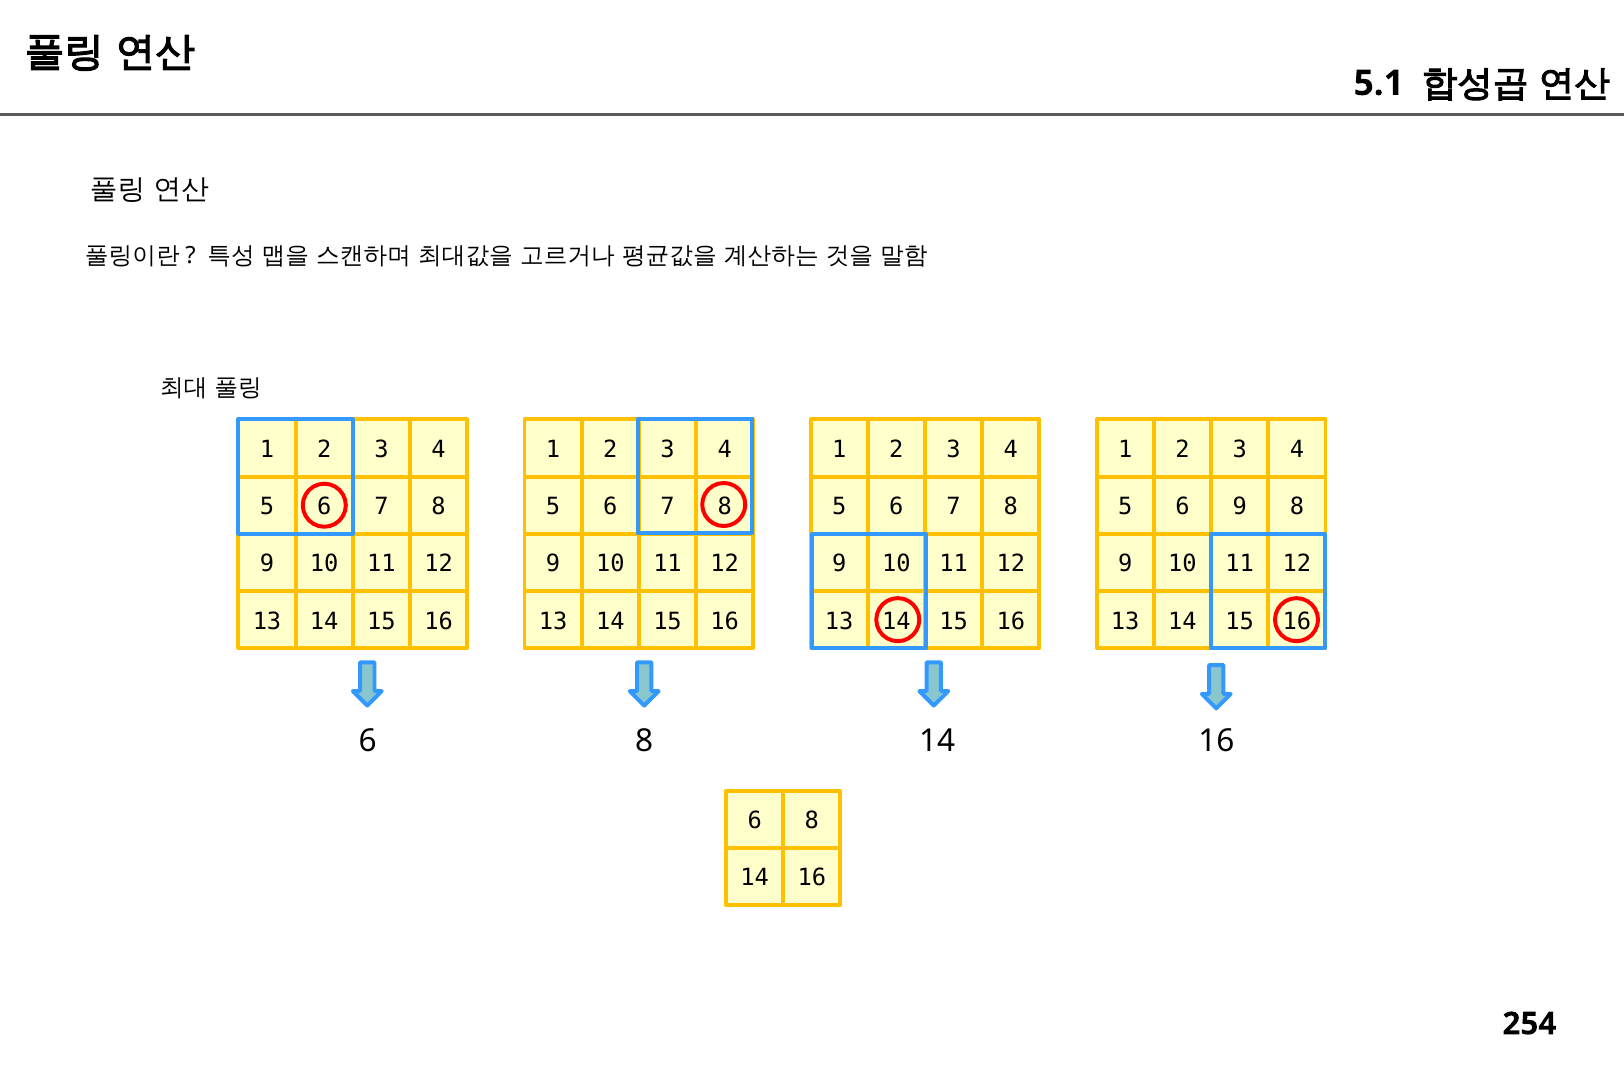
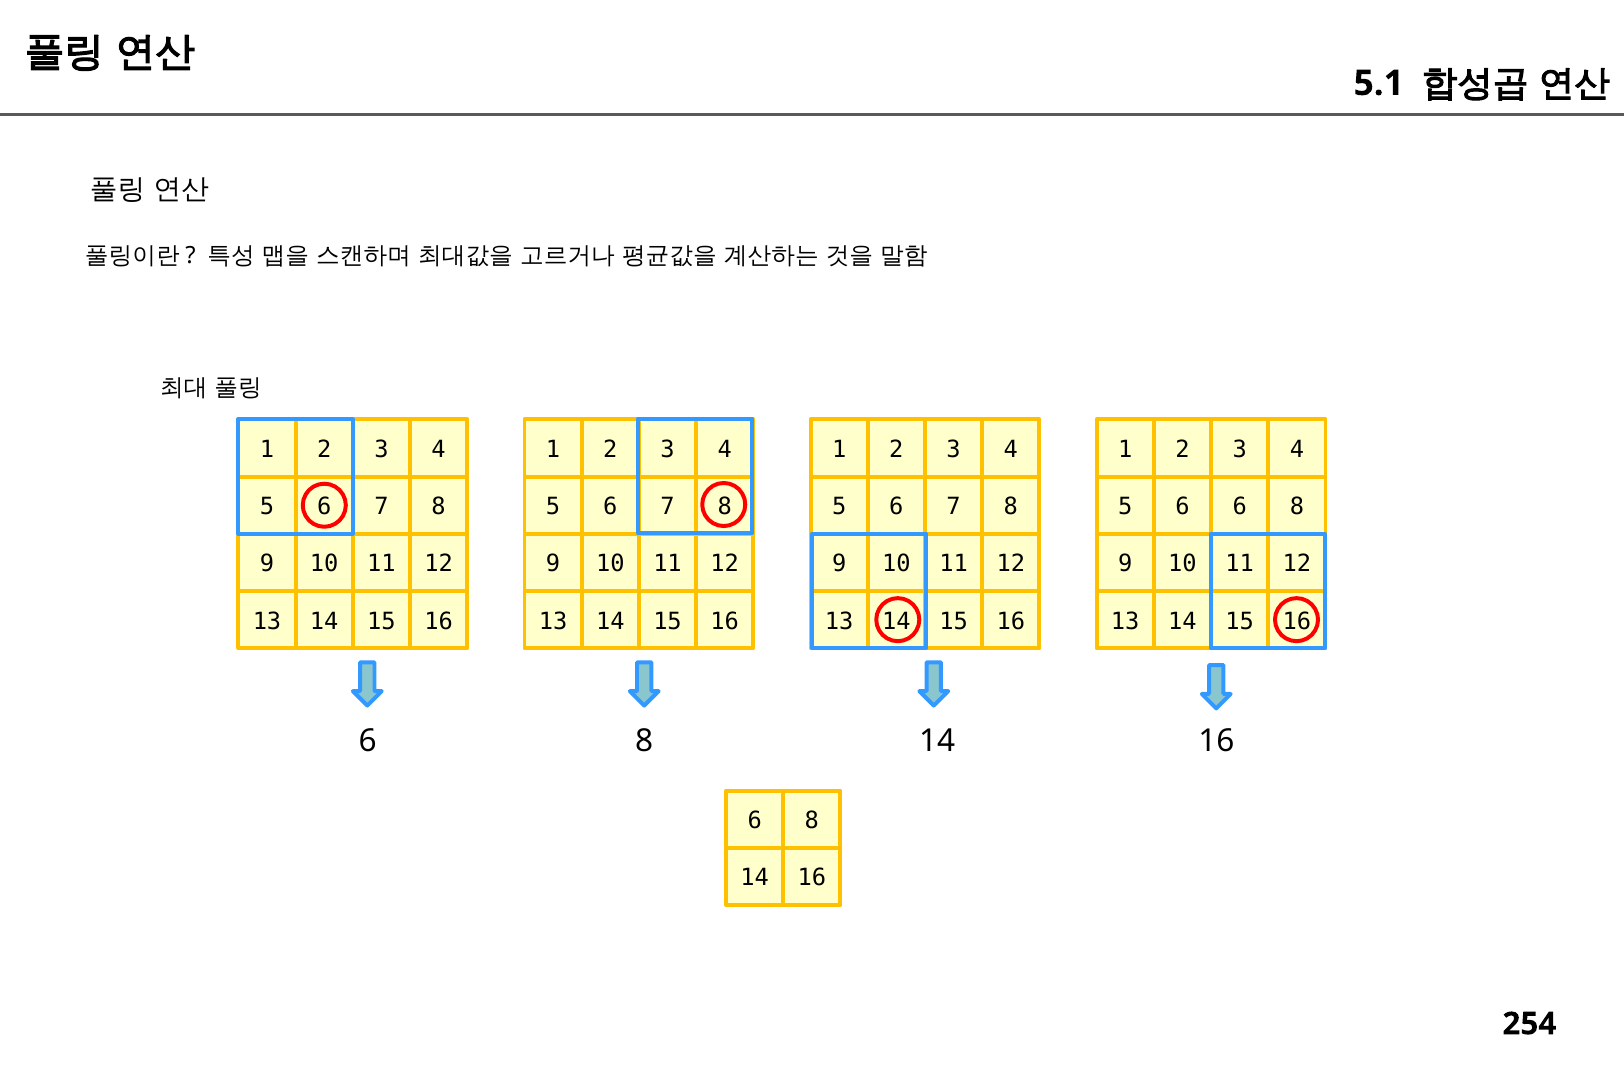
6 9: 9 -> 6 (1240, 507)
